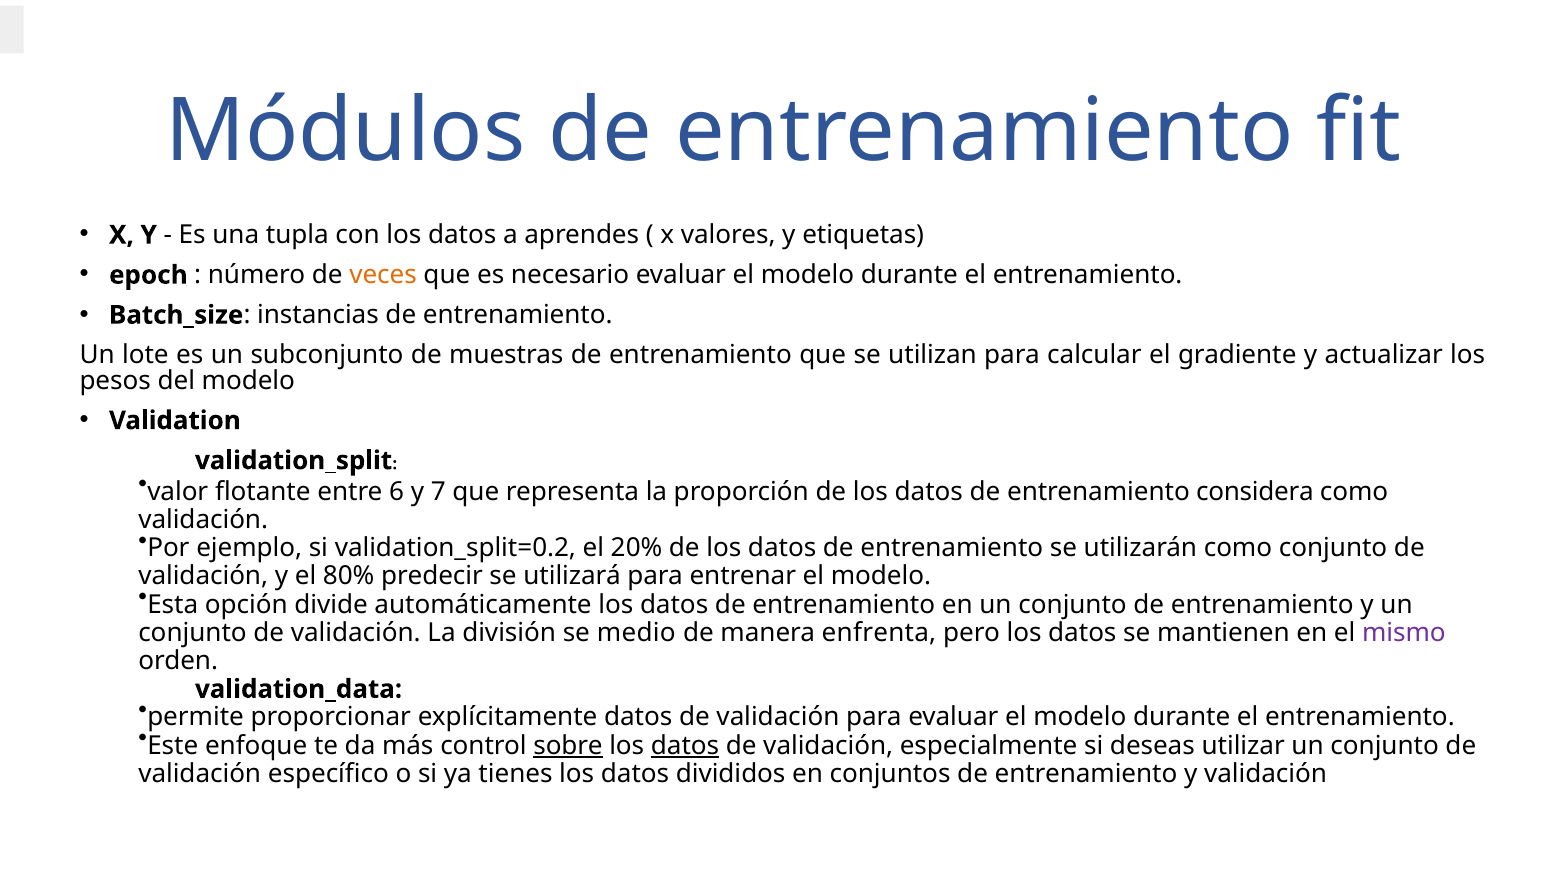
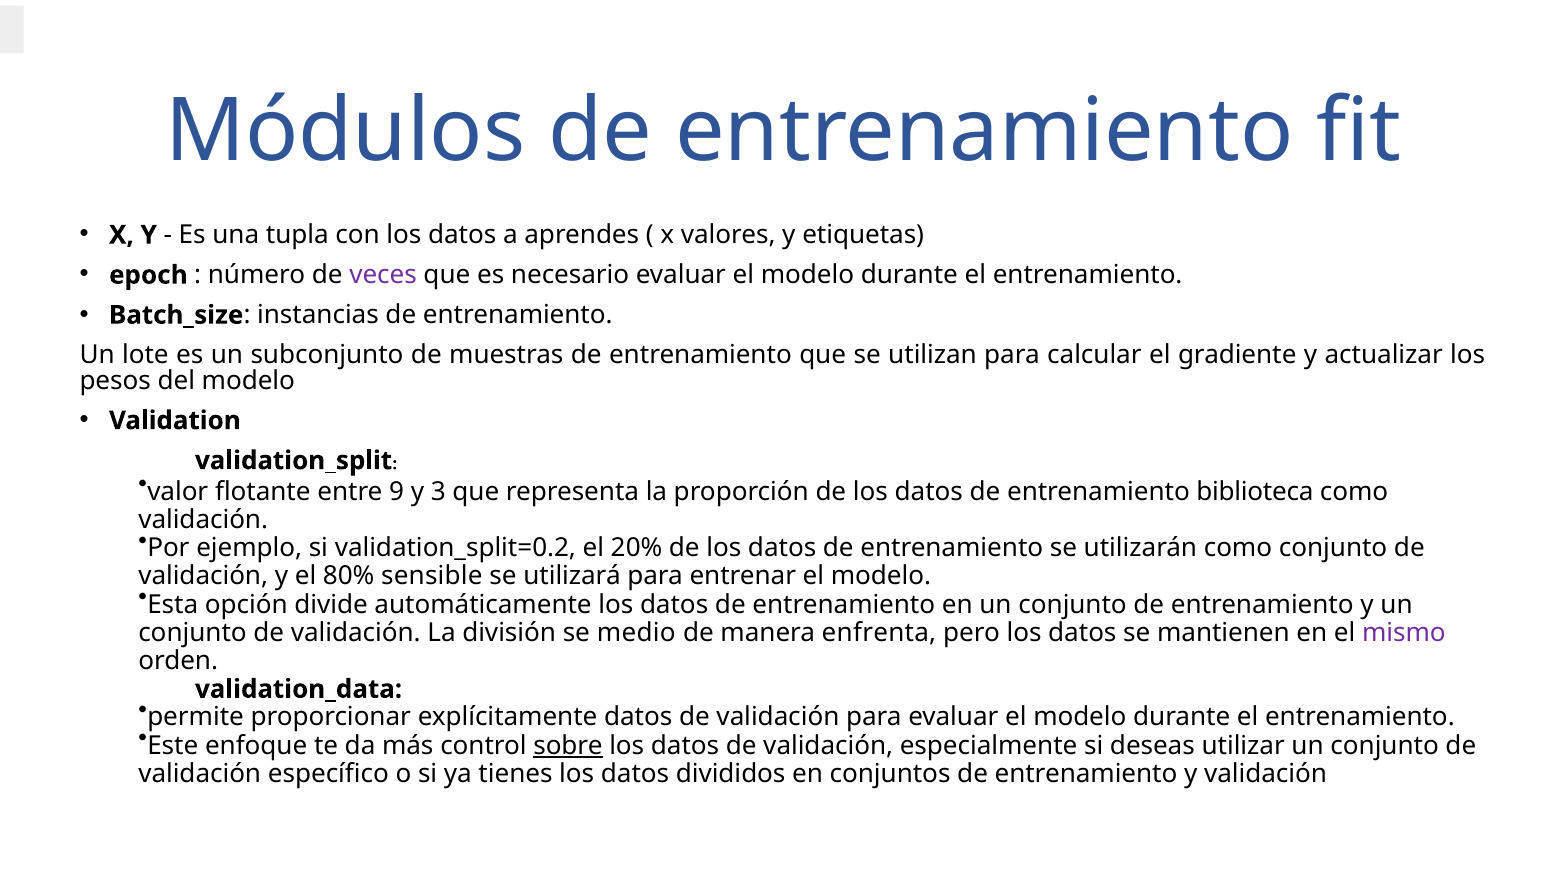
veces colour: orange -> purple (383, 275)
6: 6 -> 9 (397, 491)
7: 7 -> 3 (438, 491)
considera: considera -> biblioteca (1255, 491)
predecir: predecir -> sensible (432, 576)
datos underline: present -> none (685, 745)
